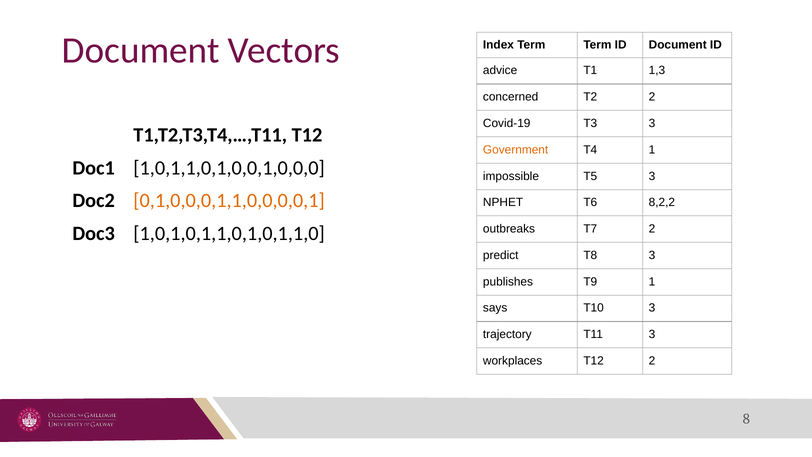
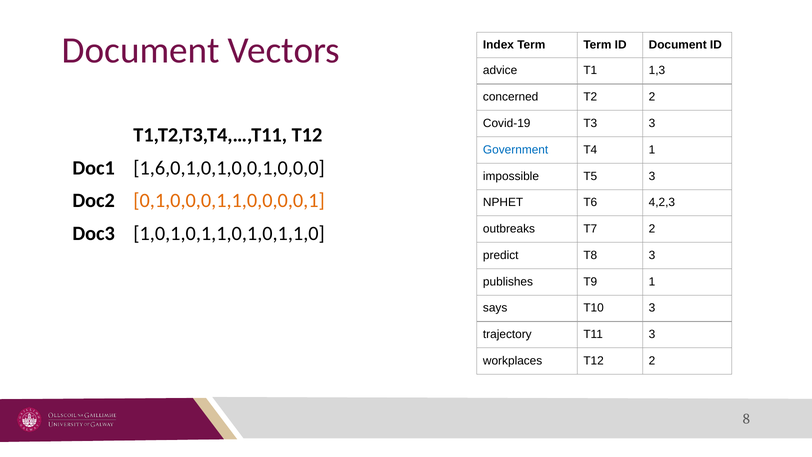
Government colour: orange -> blue (516, 150)
1,0,1,1,0,1,0,0,1,0,0,0: 1,0,1,1,0,1,0,0,1,0,0,0 -> 1,6,0,1,0,1,0,0,1,0,0,0 (229, 168)
8,2,2: 8,2,2 -> 4,2,3 (662, 202)
